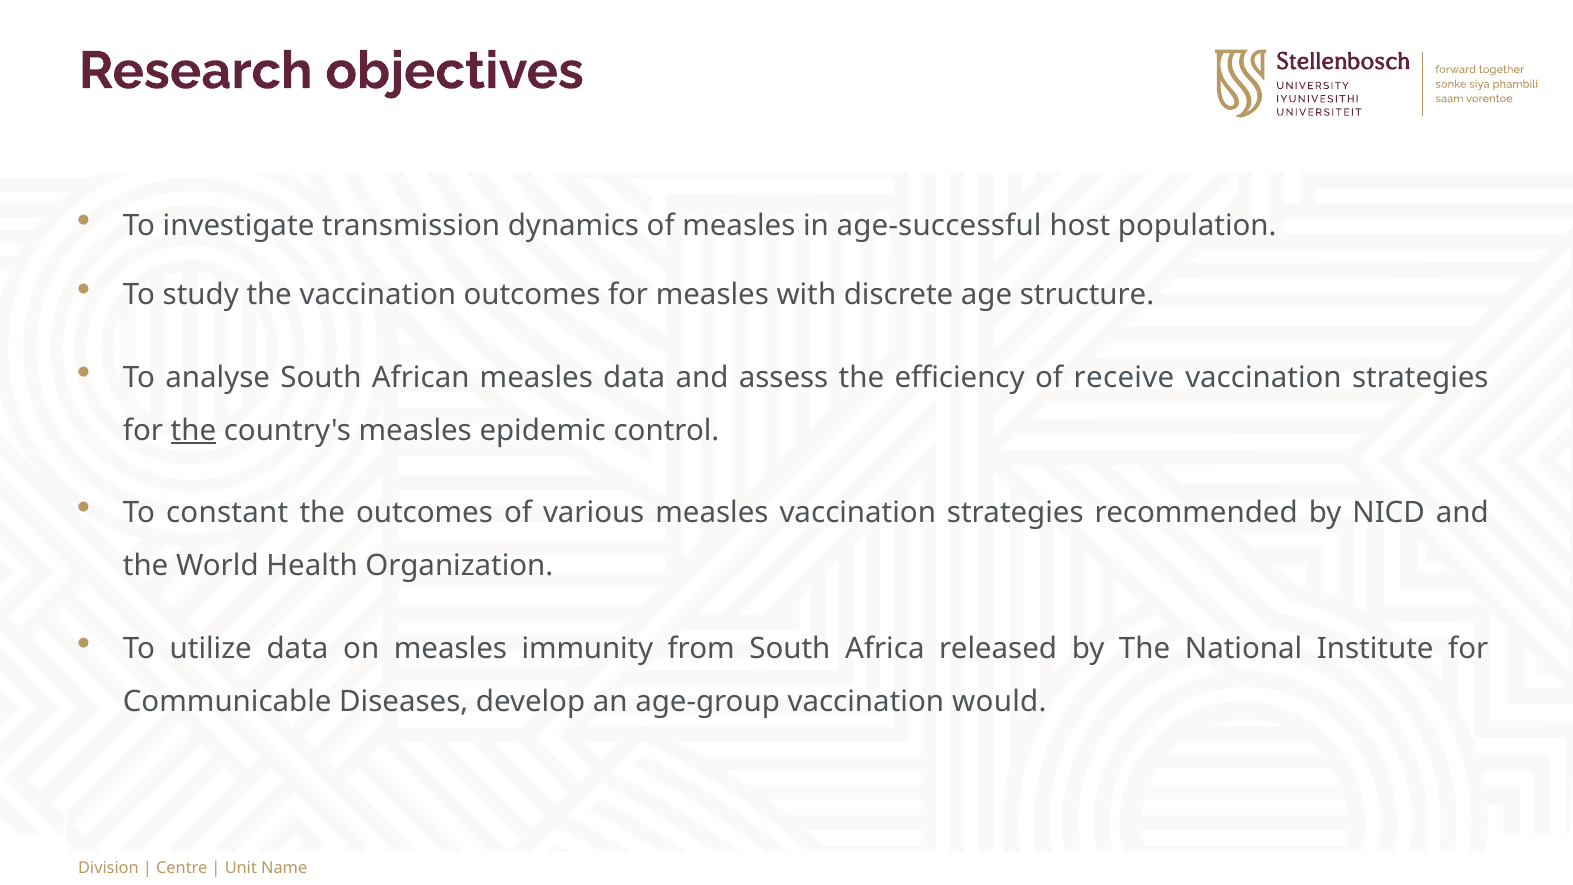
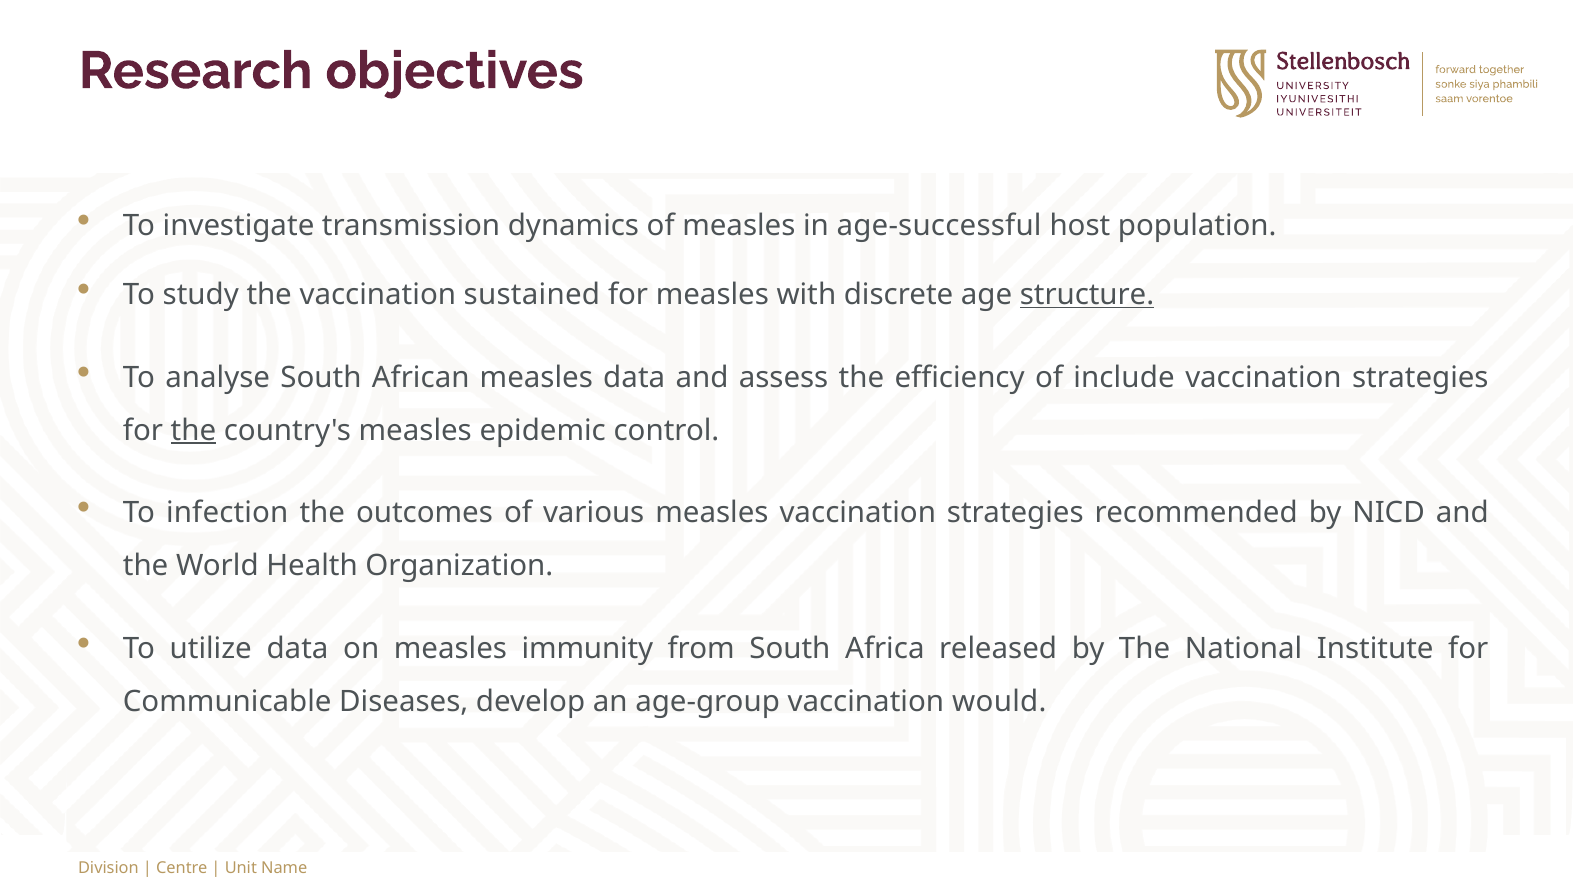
vaccination outcomes: outcomes -> sustained (532, 295)
structure underline: none -> present (1087, 295)
receive: receive -> include (1124, 377)
constant: constant -> infection (227, 513)
